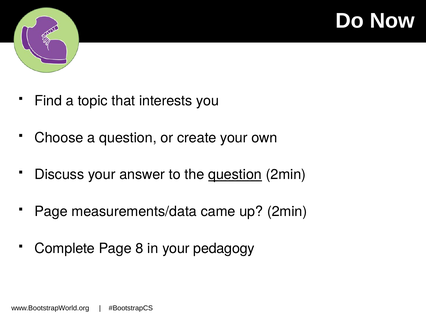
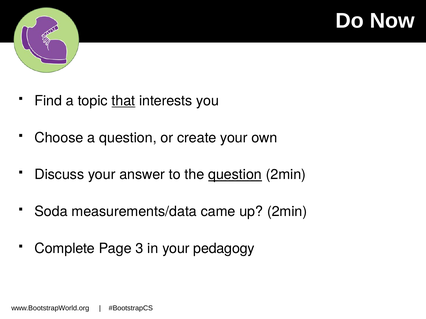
that underline: none -> present (123, 101)
Page: Page -> Soda (51, 212)
8: 8 -> 3 (139, 249)
